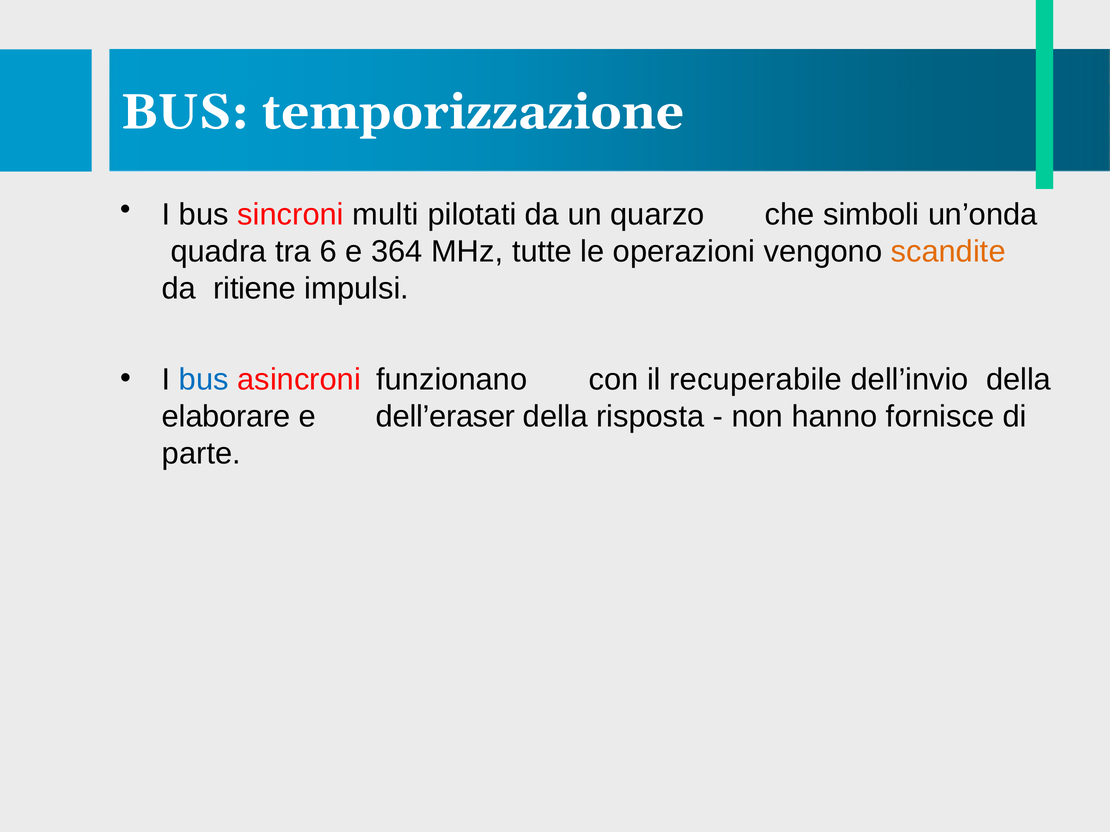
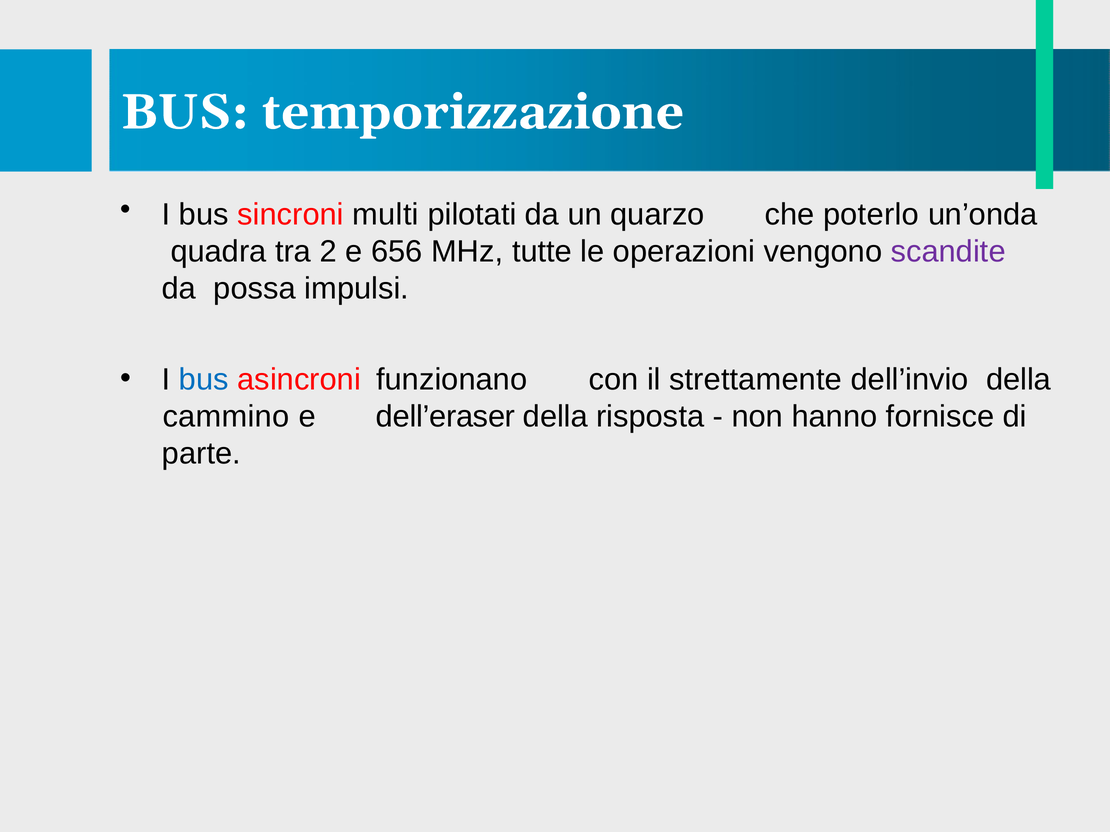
simboli: simboli -> poterlo (871, 215)
6: 6 -> 2 (328, 252)
364: 364 -> 656 (397, 252)
scandite colour: orange -> purple (948, 252)
ritiene: ritiene -> possa (255, 289)
recuperabile: recuperabile -> strettamente (756, 380)
elaborare: elaborare -> cammino (226, 417)
